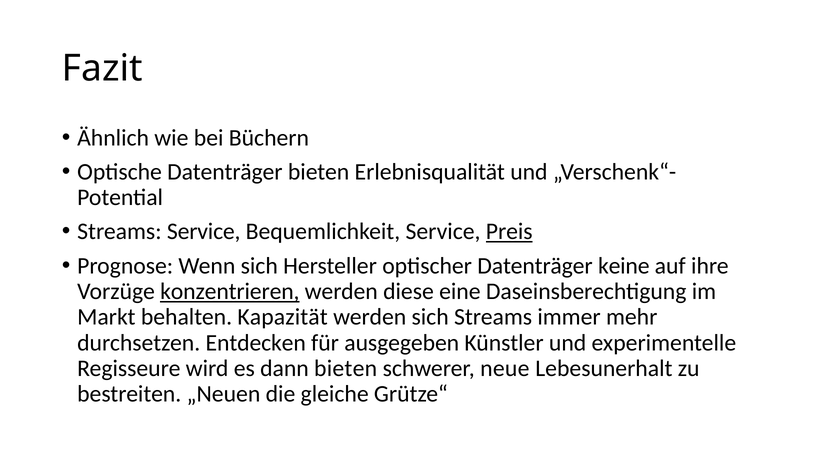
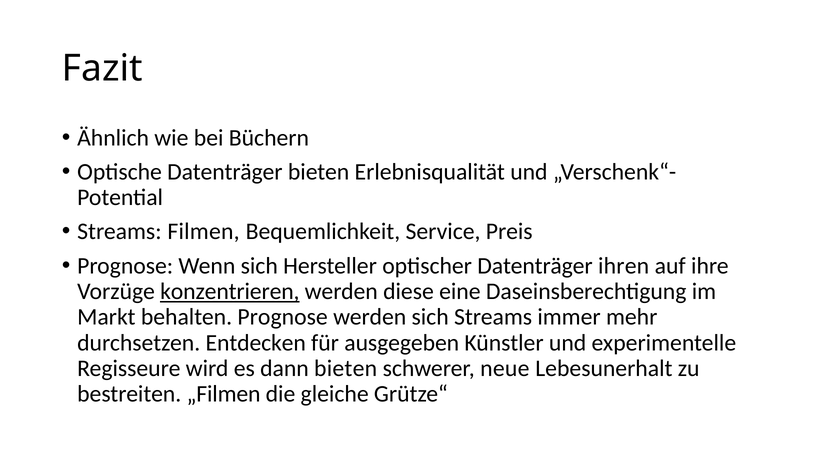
Streams Service: Service -> Filmen (204, 231)
Preis underline: present -> none (509, 231)
keine: keine -> ihren (624, 265)
behalten Kapazität: Kapazität -> Prognose (283, 317)
„Neuen: „Neuen -> „Filmen (224, 393)
